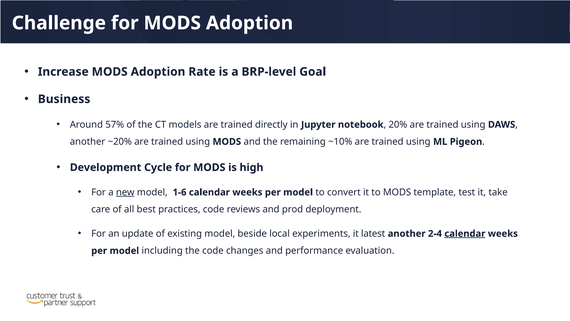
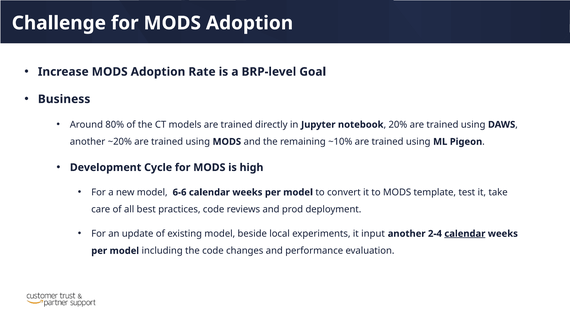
57%: 57% -> 80% (115, 124)
new underline: present -> none (125, 192)
1-6: 1-6 -> 6-6 (180, 192)
latest: latest -> input (373, 233)
